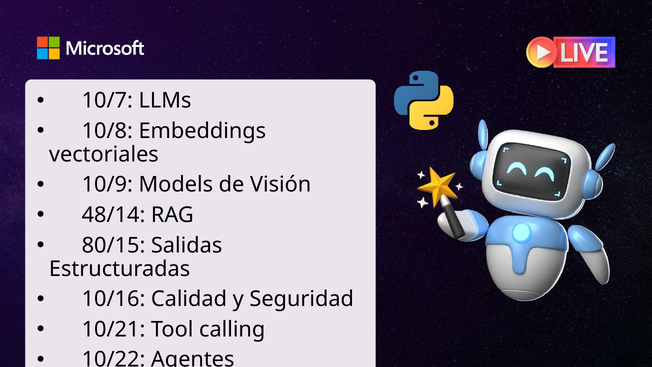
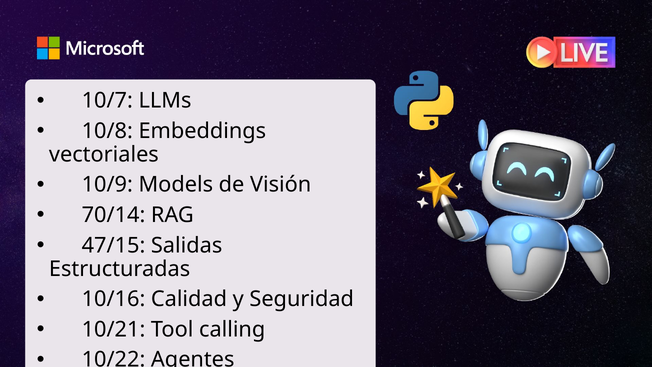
48/14: 48/14 -> 70/14 (114, 215)
80/15: 80/15 -> 47/15 (114, 245)
